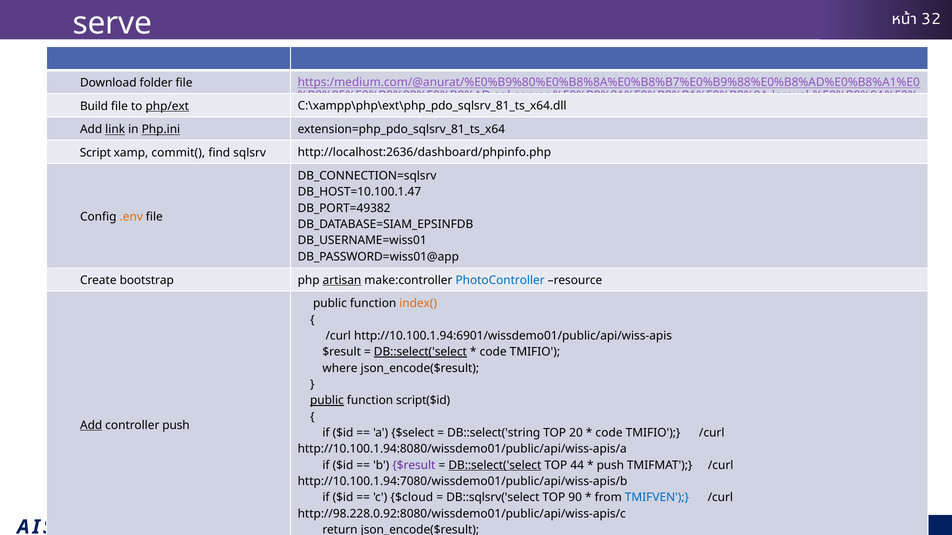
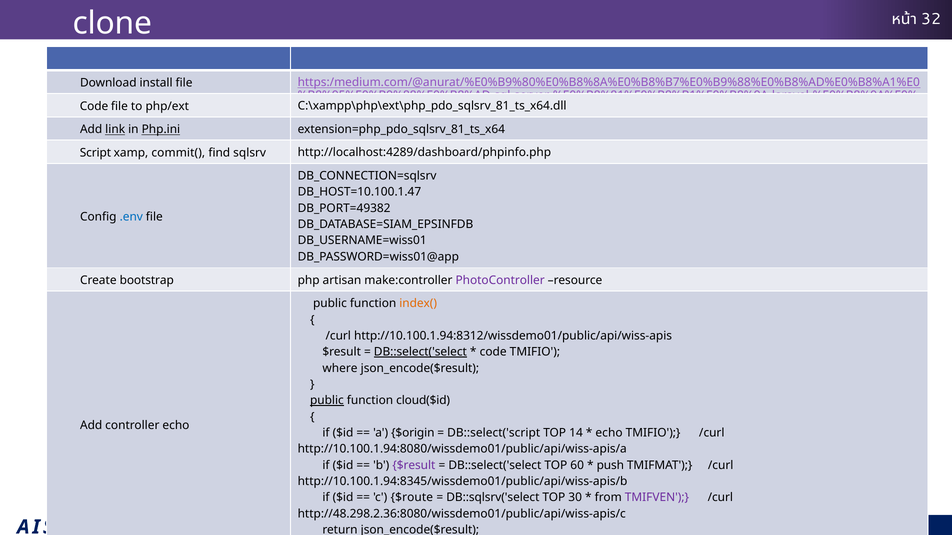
serve: serve -> clone (112, 23)
folder: folder -> install (156, 83)
Build: Build -> Code (94, 106)
php/ext underline: present -> none (167, 106)
http://localhost:2636/dashboard/phpinfo.php: http://localhost:2636/dashboard/phpinfo.php -> http://localhost:4289/dashboard/phpinfo.php (424, 153)
.env colour: orange -> blue (131, 217)
artisan underline: present -> none (342, 280)
PhotoController colour: blue -> purple (500, 280)
http://10.100.1.94:6901/wissdemo01/public/api/wiss-apis: http://10.100.1.94:6901/wissdemo01/public/api/wiss-apis -> http://10.100.1.94:8312/wissdemo01/public/api/wiss-apis (513, 336)
script($id: script($id -> cloud($id (423, 401)
Add underline: present -> none (91, 426)
controller push: push -> echo (176, 426)
$select: $select -> $origin (413, 433)
DB::select('string: DB::select('string -> DB::select('script (494, 433)
20: 20 -> 14 (576, 433)
code: code -> echo (609, 433)
DB::select('select underline: present -> none (495, 466)
44: 44 -> 60 (577, 466)
http://10.100.1.94:7080/wissdemo01/public/api/wiss-apis/b: http://10.100.1.94:7080/wissdemo01/public/api/wiss-apis/b -> http://10.100.1.94:8345/wissdemo01/public/api/wiss-apis/b (463, 482)
$cloud: $cloud -> $route (412, 498)
90: 90 -> 30 (575, 498)
TMIFVEN colour: blue -> purple (657, 498)
http://98.228.0.92:8080/wissdemo01/public/api/wiss-apis/c: http://98.228.0.92:8080/wissdemo01/public/api/wiss-apis/c -> http://48.298.2.36:8080/wissdemo01/public/api/wiss-apis/c (462, 514)
